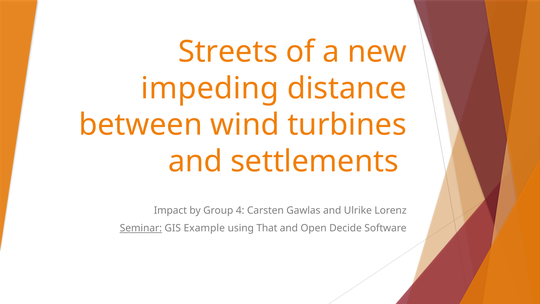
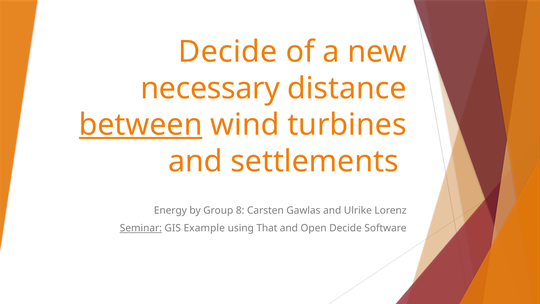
Streets: Streets -> Decide (228, 52)
impeding: impeding -> necessary (210, 88)
between underline: none -> present (141, 125)
Impact: Impact -> Energy (170, 210)
4: 4 -> 8 (240, 210)
